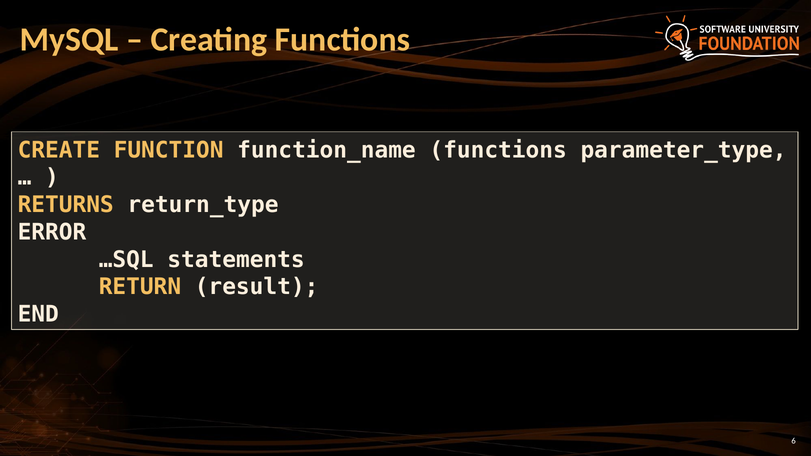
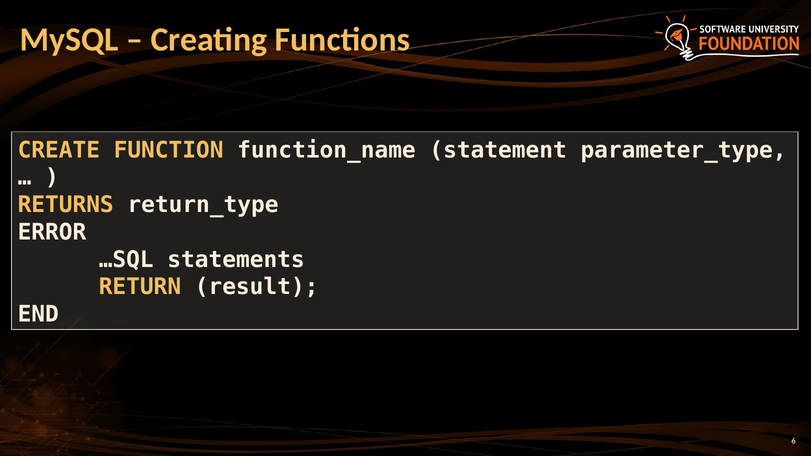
function_name functions: functions -> statement (498, 150)
